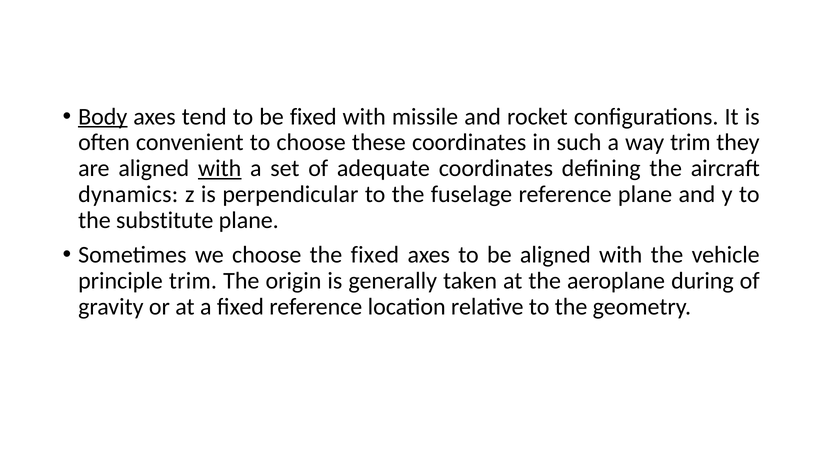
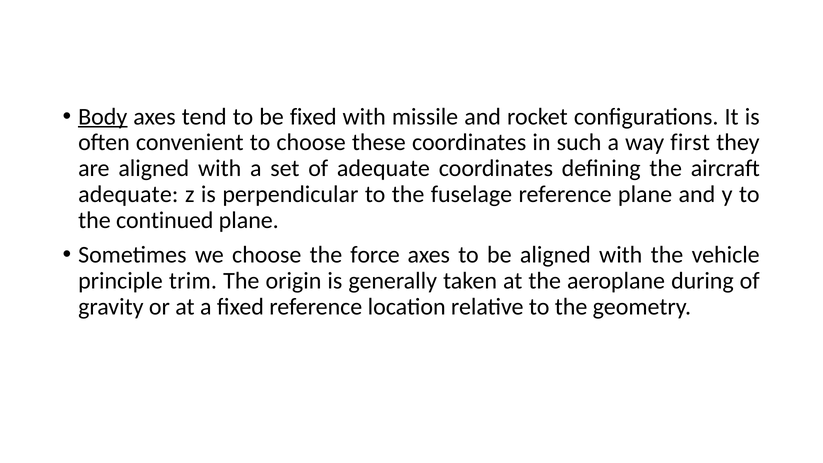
way trim: trim -> first (690, 143)
with underline: present -> none (220, 168)
dynamics: dynamics -> adequate (128, 194)
substitute: substitute -> continued (165, 220)
the fixed: fixed -> force (375, 255)
